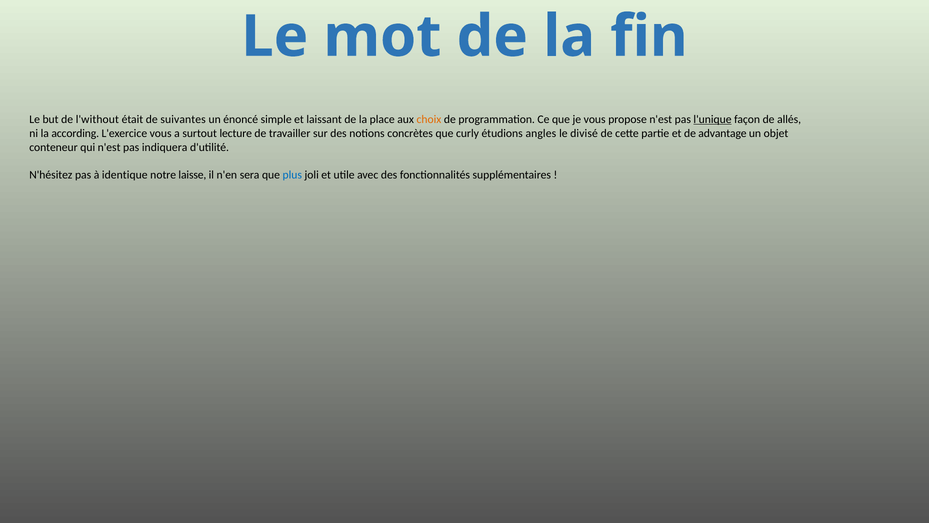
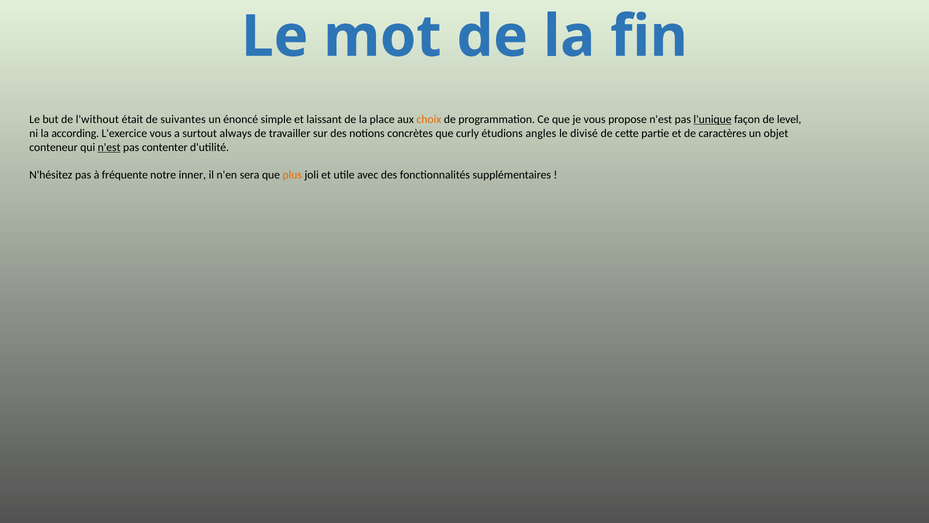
allés: allés -> level (789, 119)
lecture: lecture -> always (236, 133)
advantage: advantage -> caractères (722, 133)
n'est underline: none -> present (109, 147)
indiquera: indiquera -> contenter (165, 147)
identique: identique -> fréquente (125, 175)
laisse: laisse -> inner (192, 175)
plus colour: blue -> orange (292, 175)
